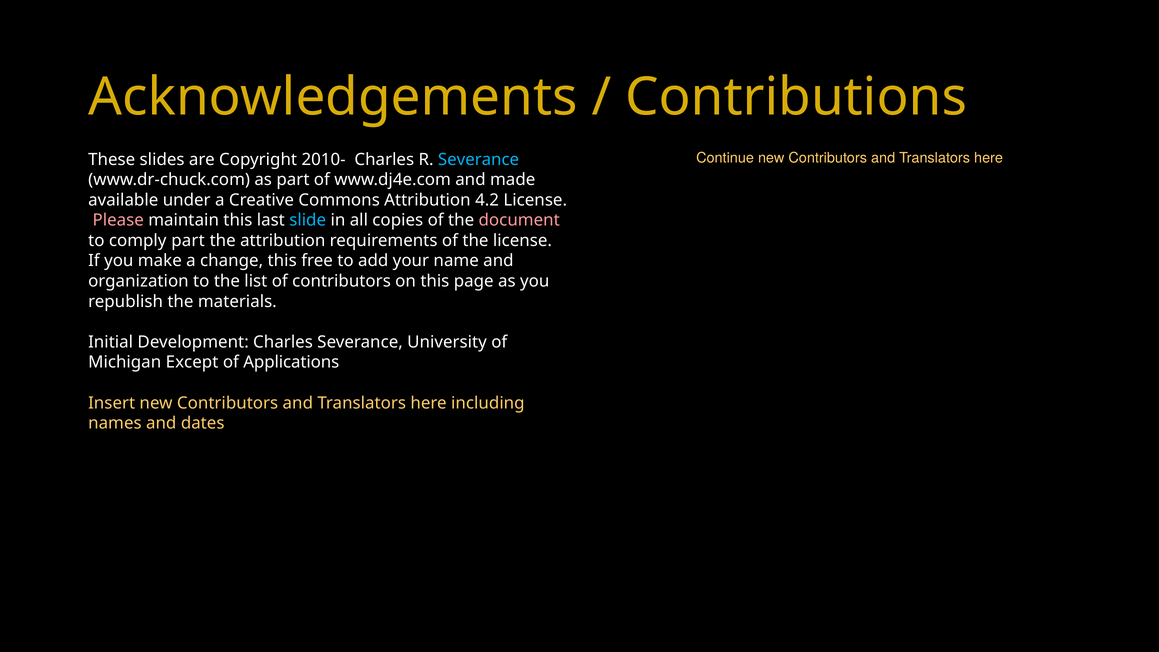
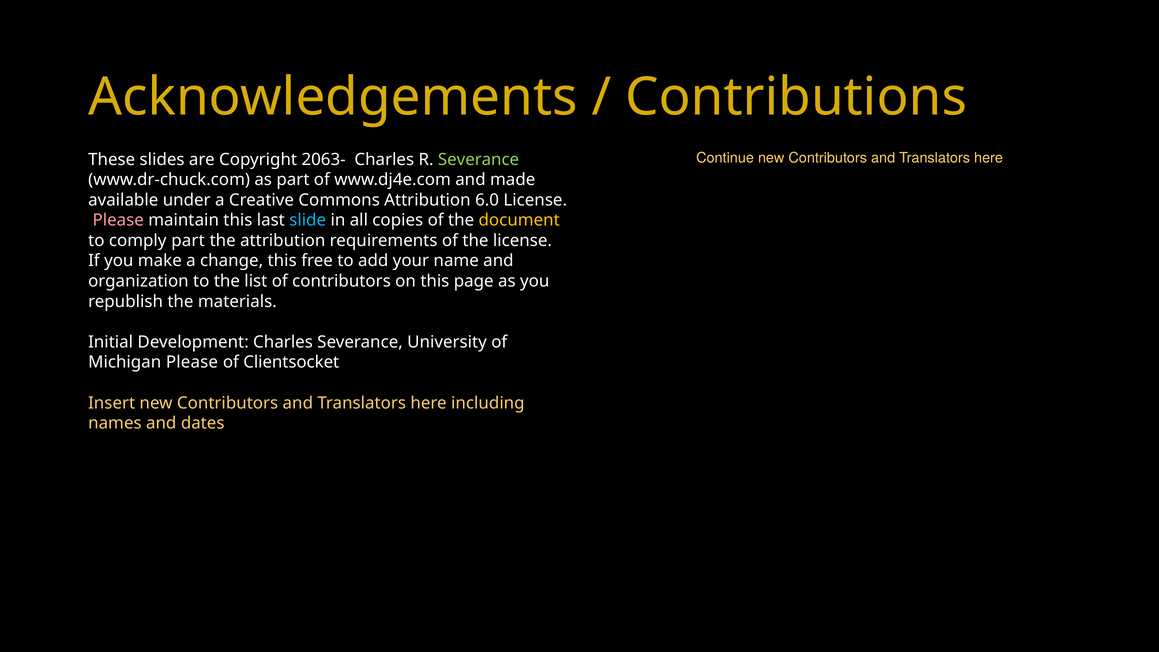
2010-: 2010- -> 2063- (324, 159)
Severance colour: light blue -> light green (479, 159)
4.2: 4.2 -> 6.0 (487, 200)
document colour: pink -> yellow (519, 220)
Michigan Except: Except -> Please (192, 362)
Applications: Applications -> Clientsocket (291, 362)
